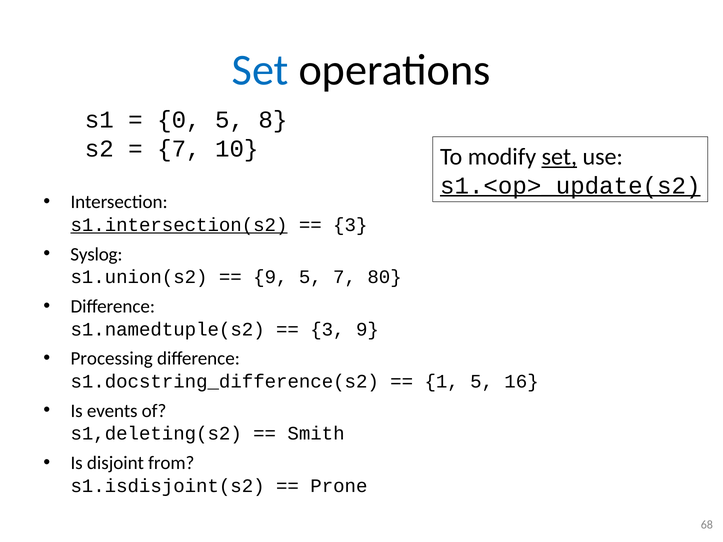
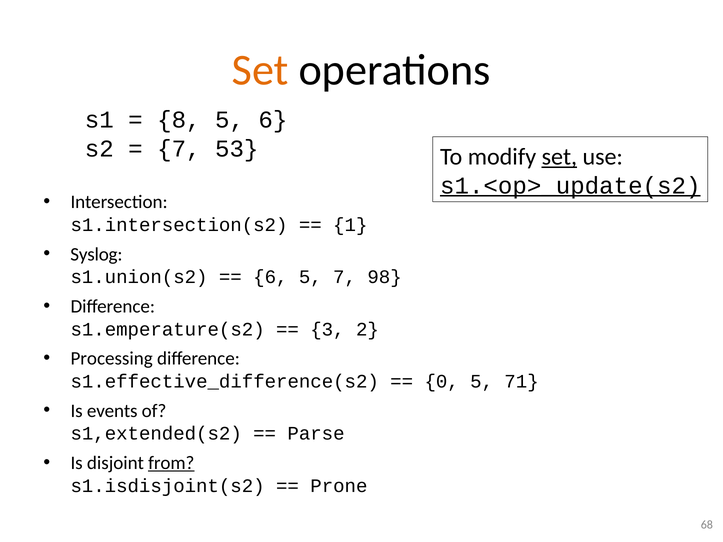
Set colour: blue -> orange (260, 70)
0: 0 -> 8 (179, 120)
5 8: 8 -> 6 (273, 120)
10: 10 -> 53 (237, 149)
s1.intersection(s2 underline: present -> none (179, 225)
3: 3 -> 1 (350, 225)
9: 9 -> 6 (270, 277)
80: 80 -> 98 (385, 277)
s1.namedtuple(s2: s1.namedtuple(s2 -> s1.emperature(s2 (168, 329)
3 9: 9 -> 2 (367, 329)
s1.docstring_difference(s2: s1.docstring_difference(s2 -> s1.effective_difference(s2 (225, 382)
1: 1 -> 0 (442, 382)
16: 16 -> 71 (522, 382)
s1,deleting(s2: s1,deleting(s2 -> s1,extended(s2 (156, 434)
Smith: Smith -> Parse (316, 434)
from underline: none -> present (171, 463)
